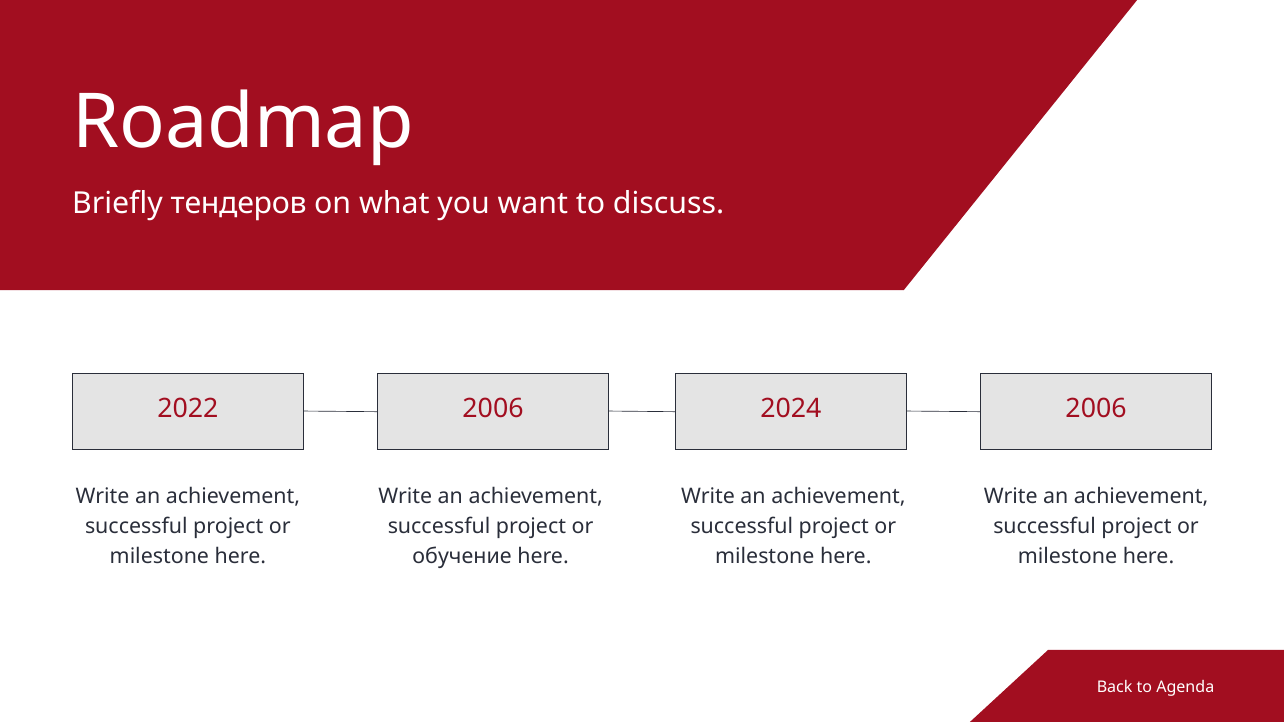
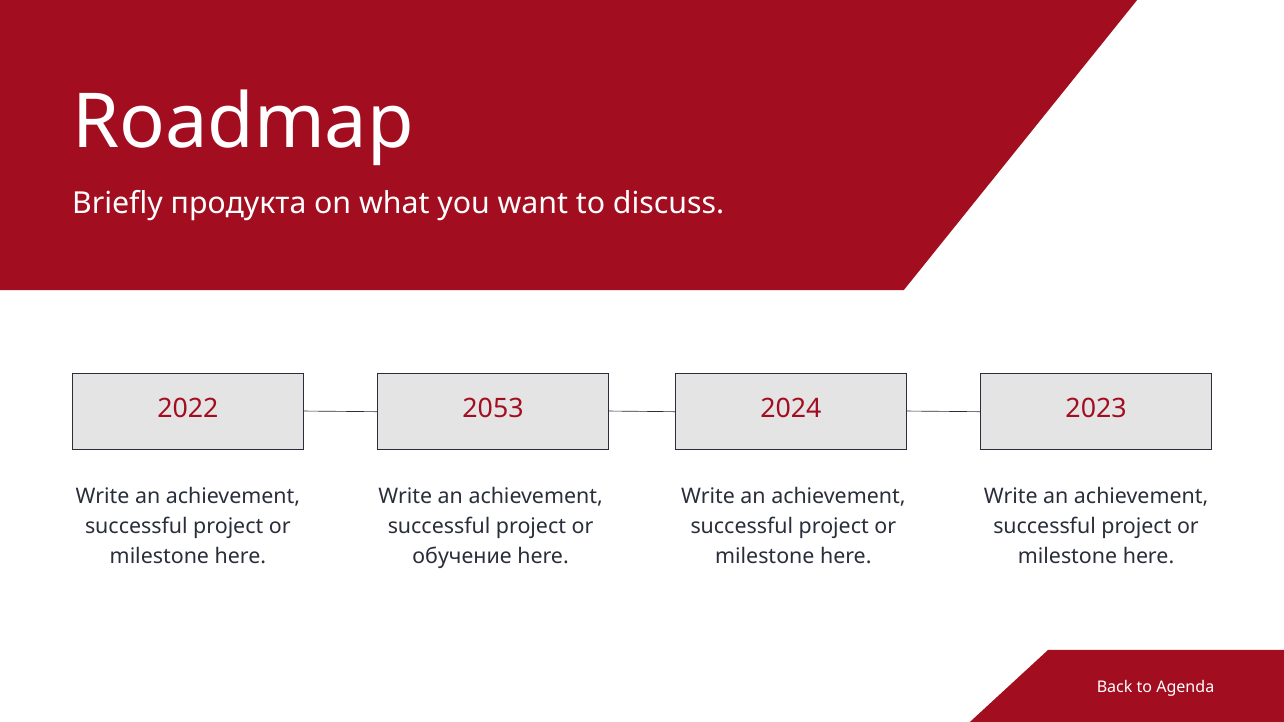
тендеров: тендеров -> продукта (239, 204)
2022 2006: 2006 -> 2053 (493, 408)
2024 2006: 2006 -> 2023 (1096, 408)
